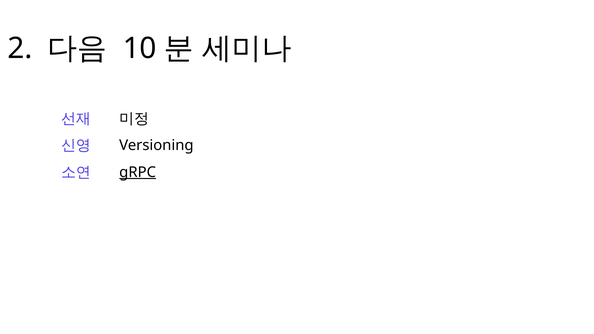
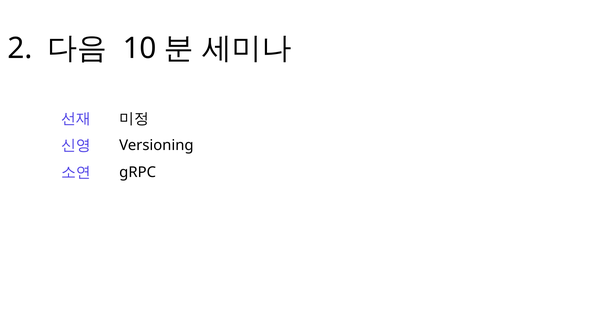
gRPC underline: present -> none (138, 172)
